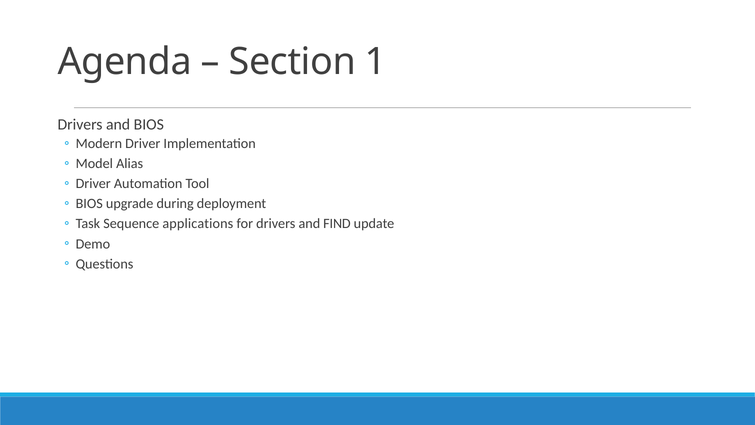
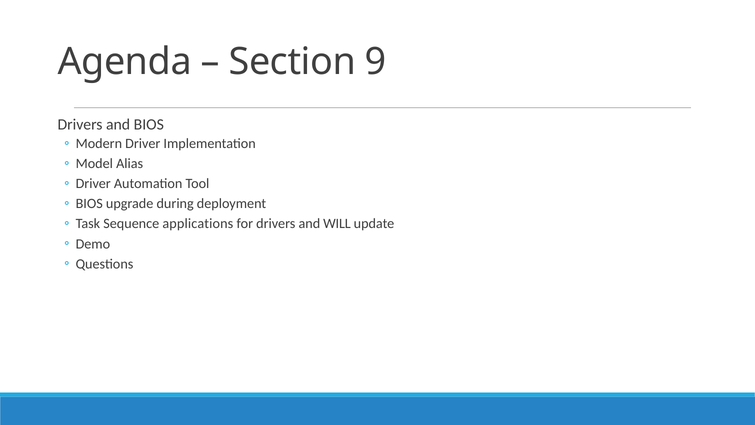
1: 1 -> 9 (376, 62)
FIND: FIND -> WILL (337, 224)
